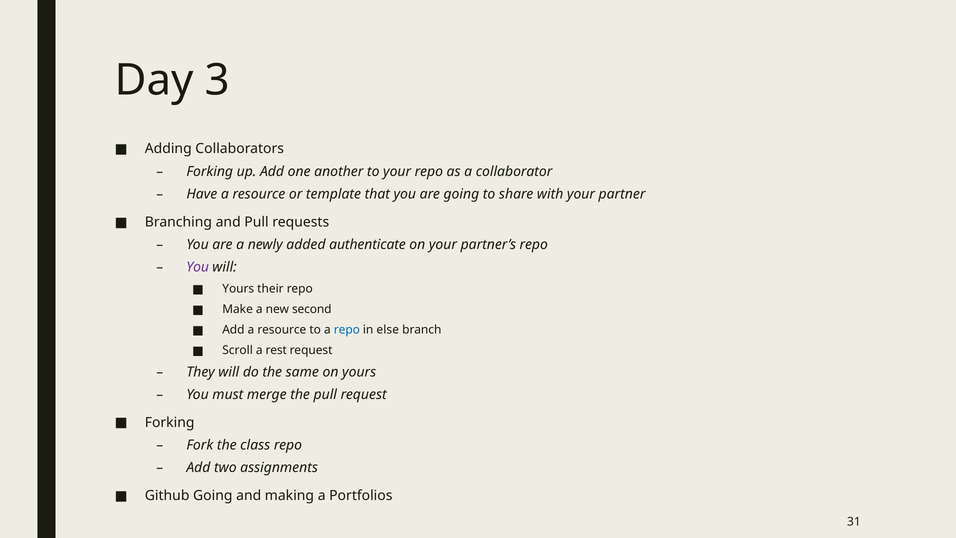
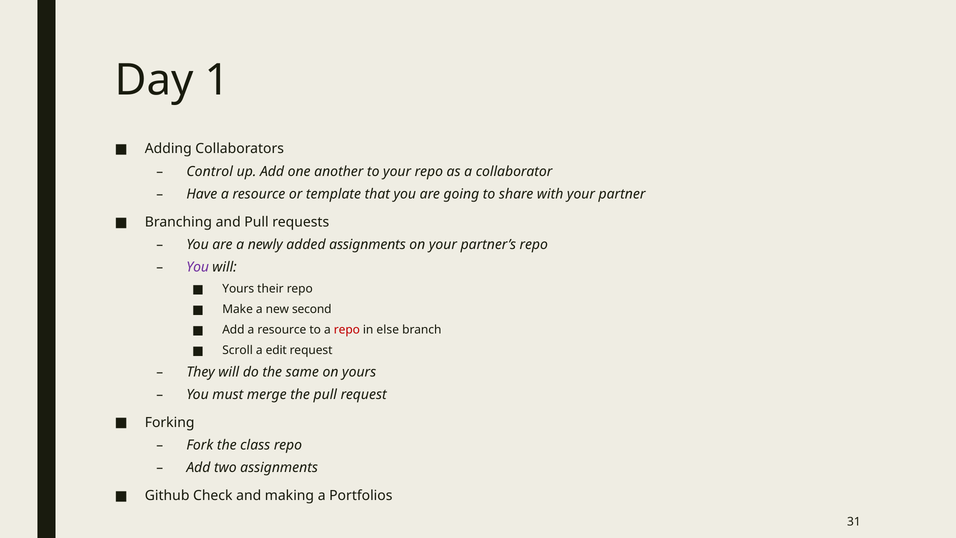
3: 3 -> 1 (217, 80)
Forking: Forking -> Control (210, 171)
added authenticate: authenticate -> assignments (368, 245)
repo colour: blue -> red (347, 330)
rest: rest -> edit (276, 350)
Github Going: Going -> Check (213, 495)
